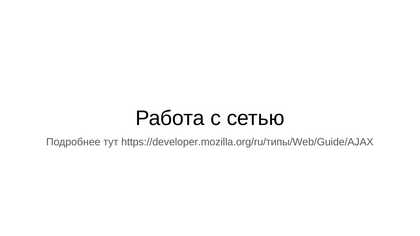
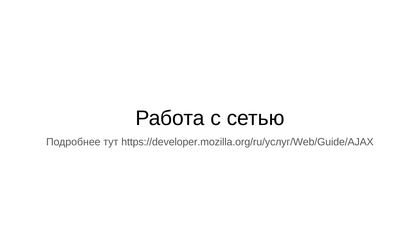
https://developer.mozilla.org/ru/типы/Web/Guide/AJAX: https://developer.mozilla.org/ru/типы/Web/Guide/AJAX -> https://developer.mozilla.org/ru/услуг/Web/Guide/AJAX (247, 142)
